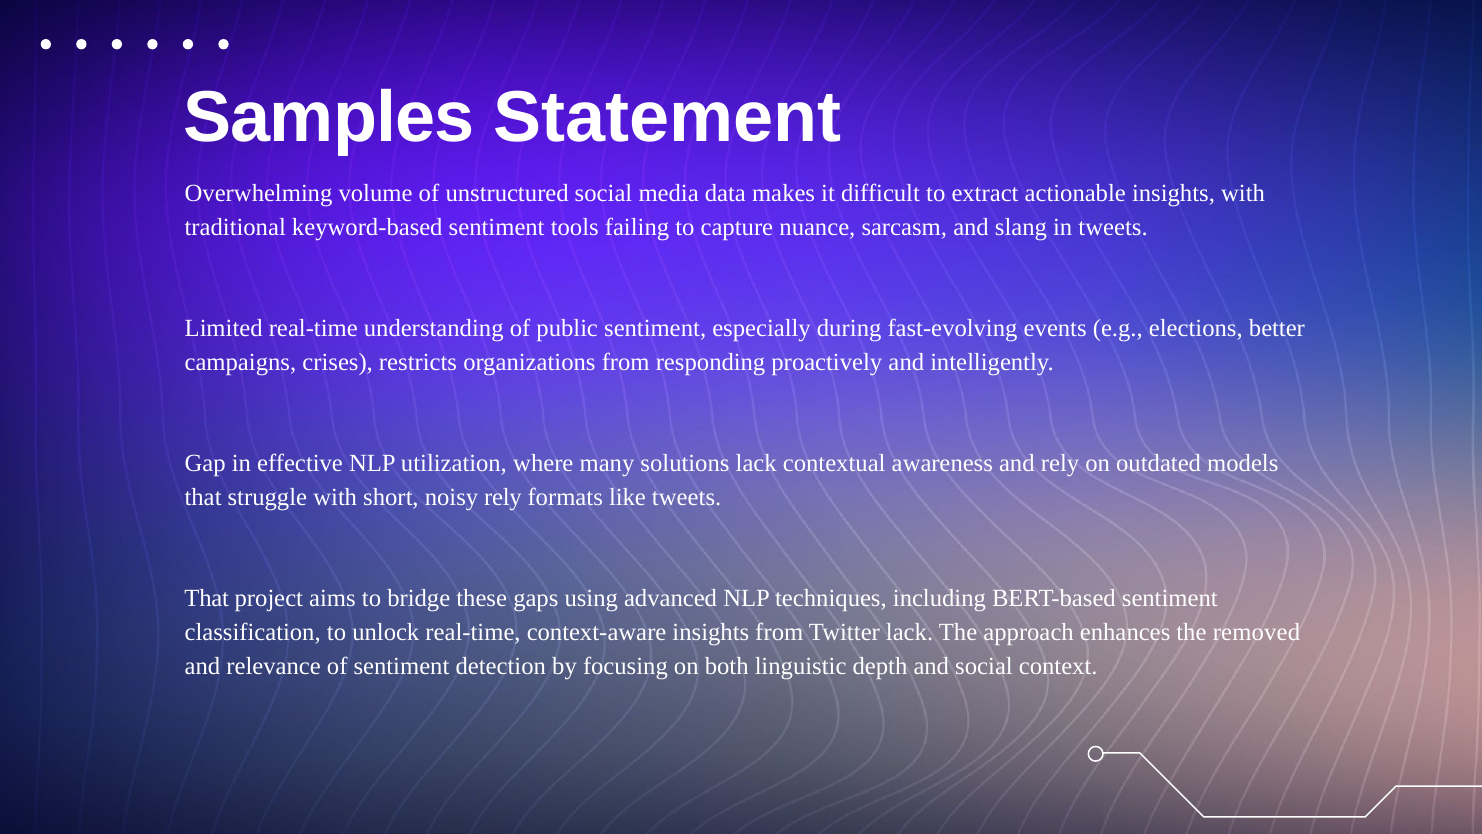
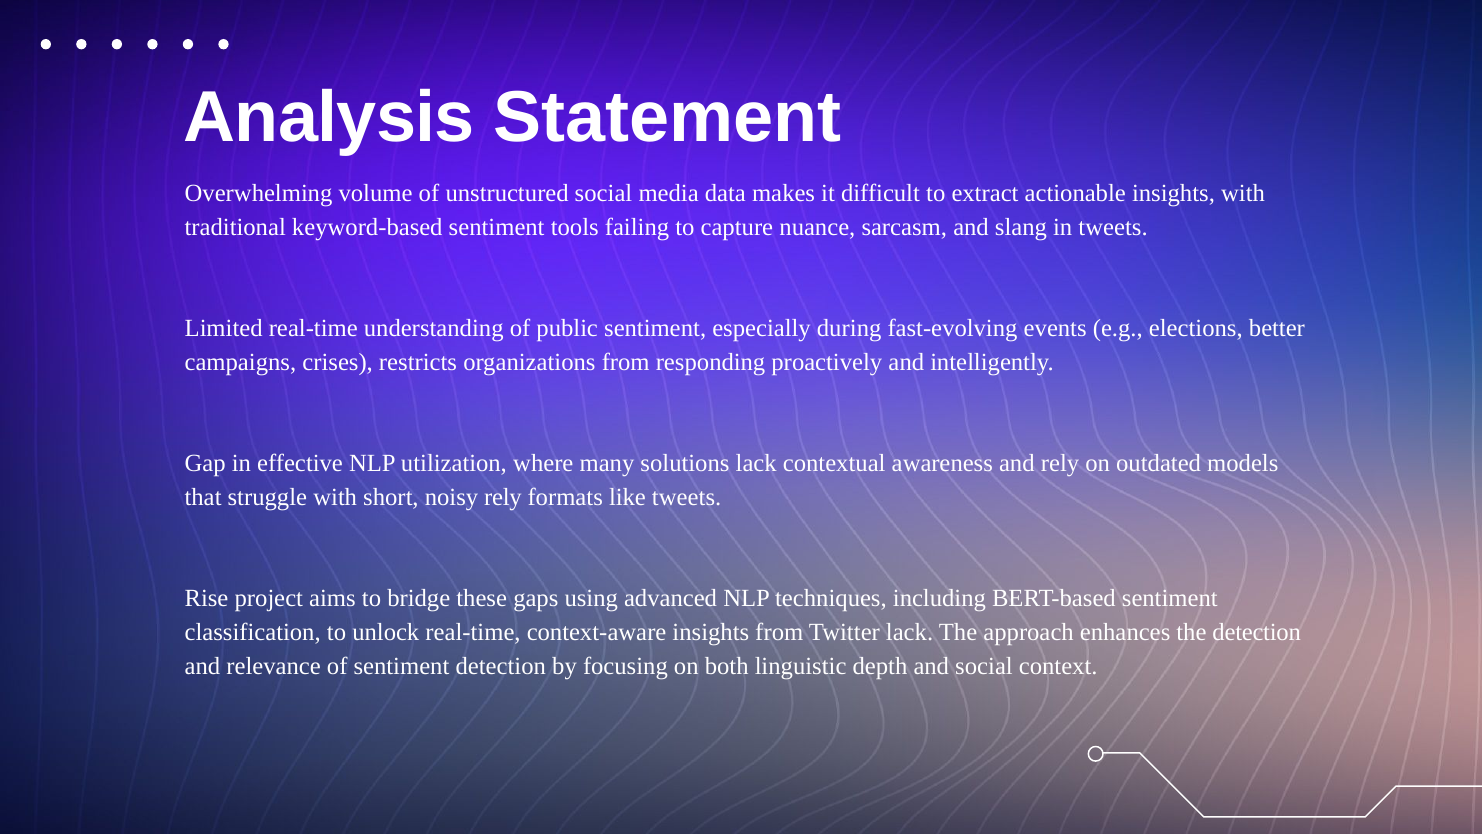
Samples: Samples -> Analysis (329, 118)
That: That -> Rise (207, 598)
the removed: removed -> detection (1257, 632)
